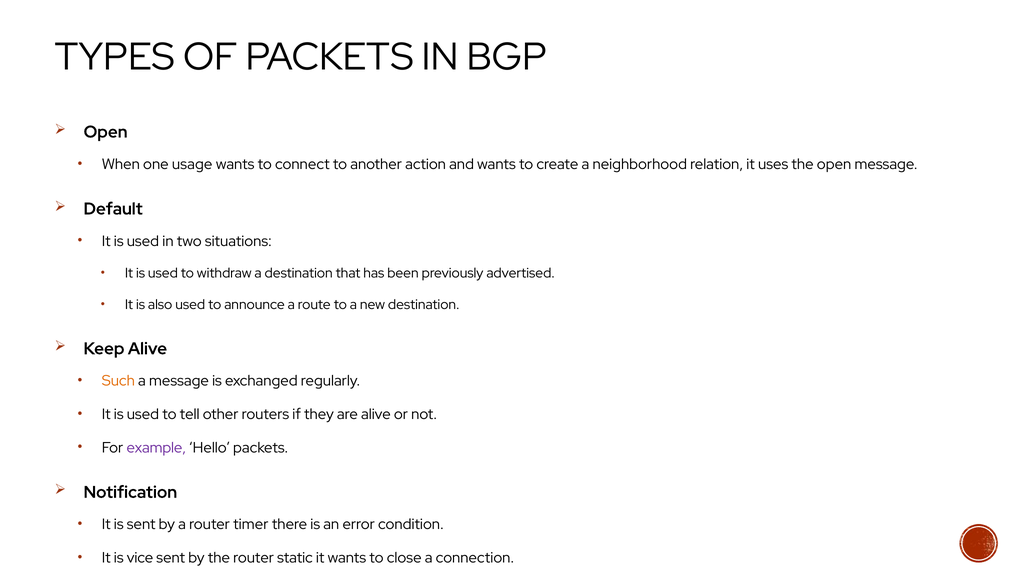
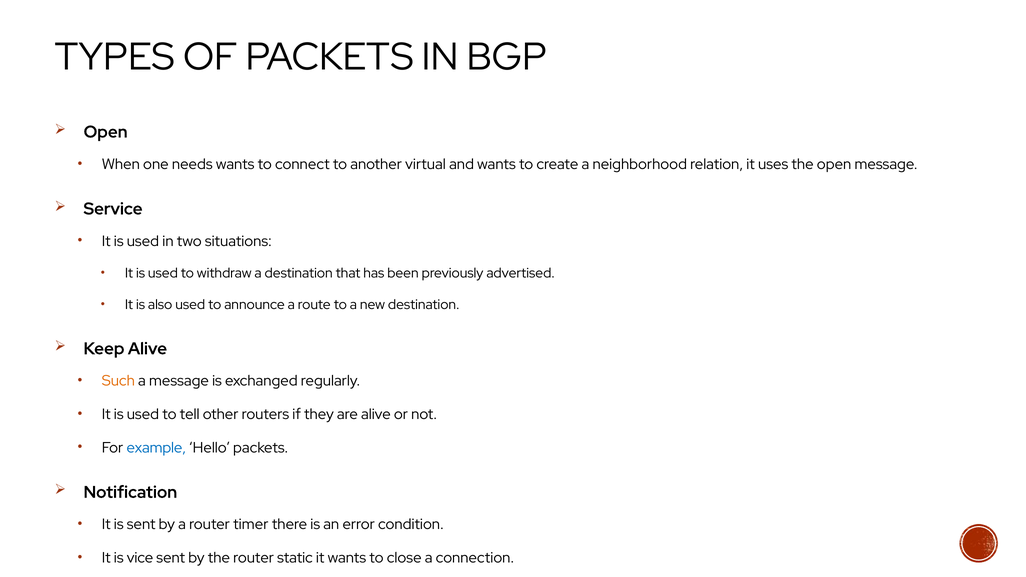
usage: usage -> needs (192, 164)
action: action -> virtual (426, 164)
Default: Default -> Service (113, 209)
example colour: purple -> blue (156, 448)
